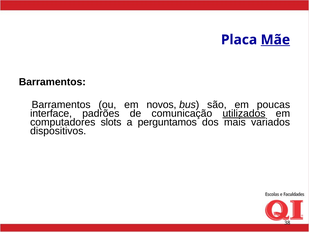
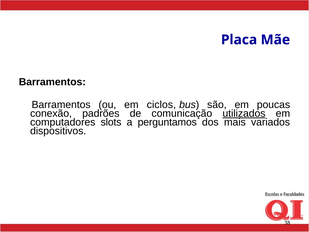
Mãe underline: present -> none (275, 40)
novos: novos -> ciclos (161, 105)
interface: interface -> conexão (51, 113)
